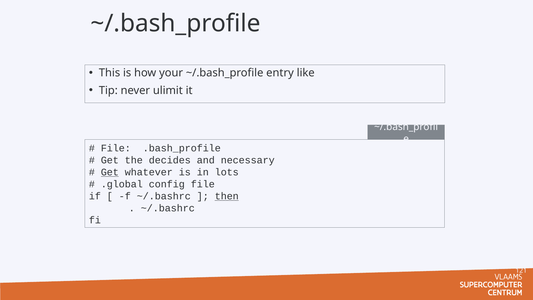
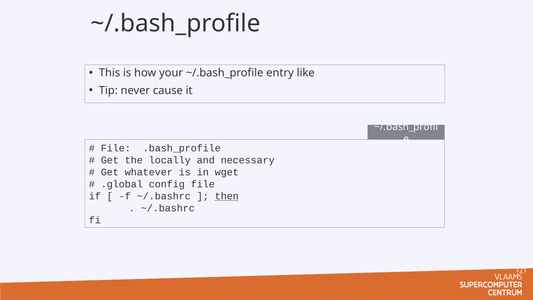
ulimit: ulimit -> cause (168, 90)
decides: decides -> locally (170, 160)
Get underline: present -> none (110, 172)
lots: lots -> wget (227, 172)
